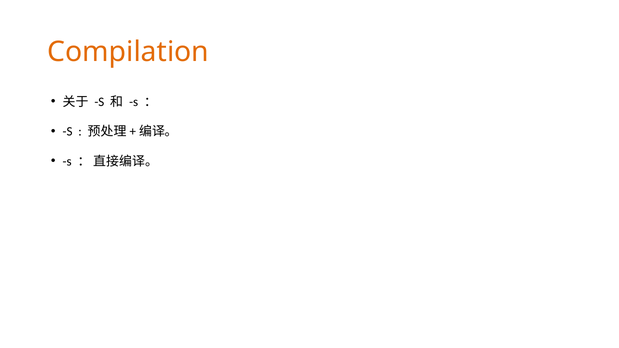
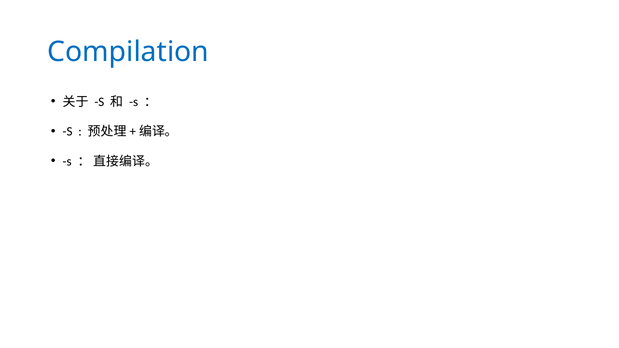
Compilation colour: orange -> blue (128, 52)
